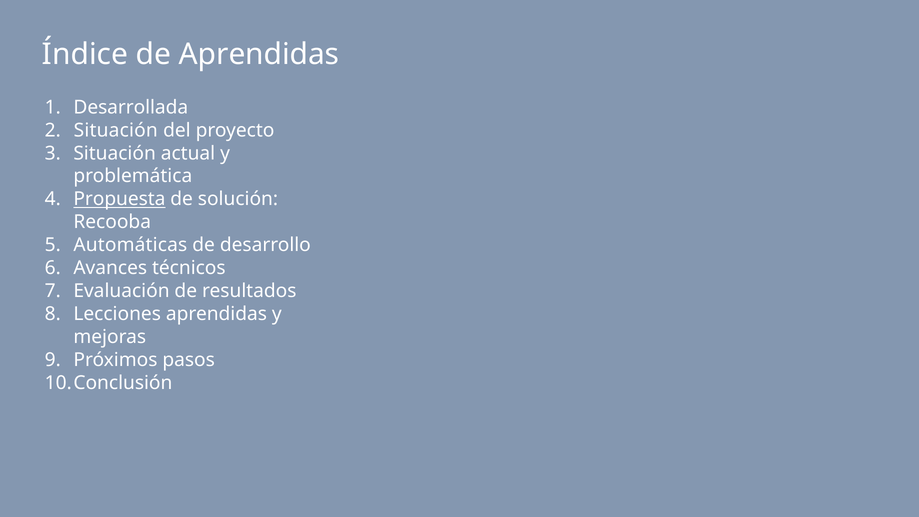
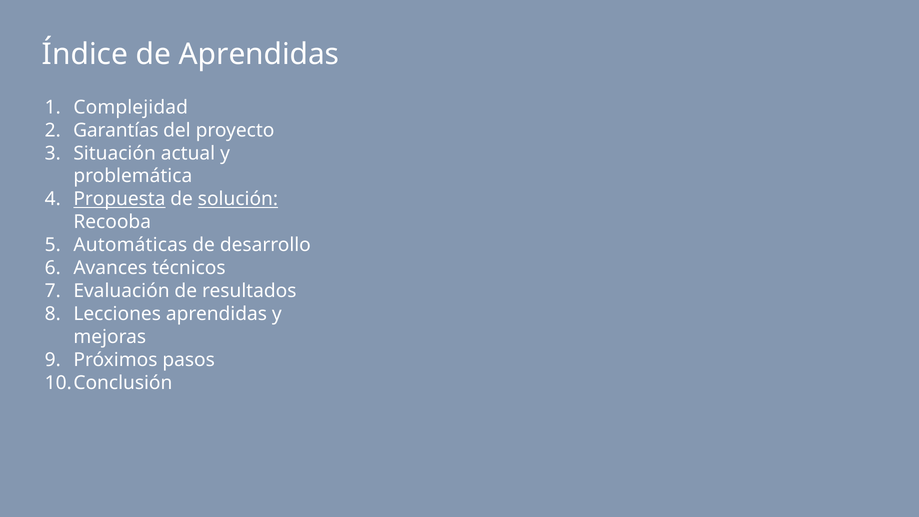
Desarrollada: Desarrollada -> Complejidad (131, 107)
Situación: Situación -> Garantías (116, 130)
solución underline: none -> present (238, 199)
